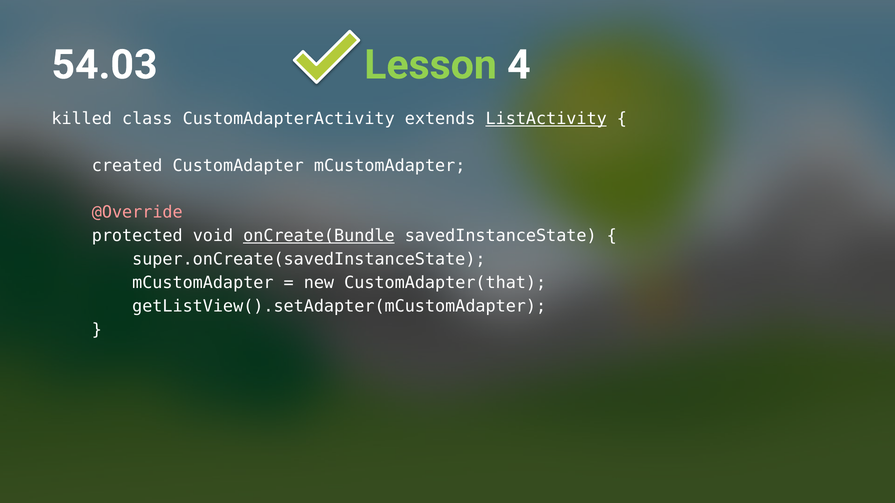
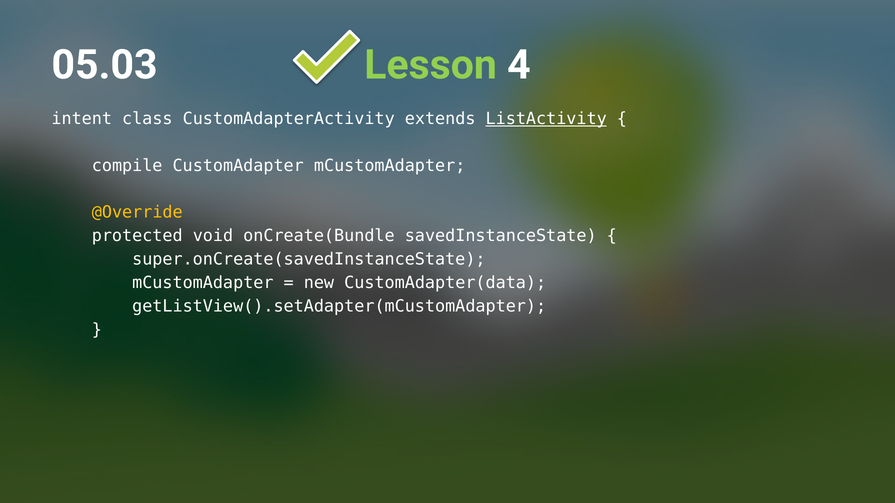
54.03: 54.03 -> 05.03 (104, 65)
killed: killed -> intent (82, 119)
created: created -> compile (127, 166)
@Override colour: pink -> yellow (137, 213)
onCreate(Bundle underline: present -> none (319, 236)
CustomAdapter(that: CustomAdapter(that -> CustomAdapter(data (445, 283)
